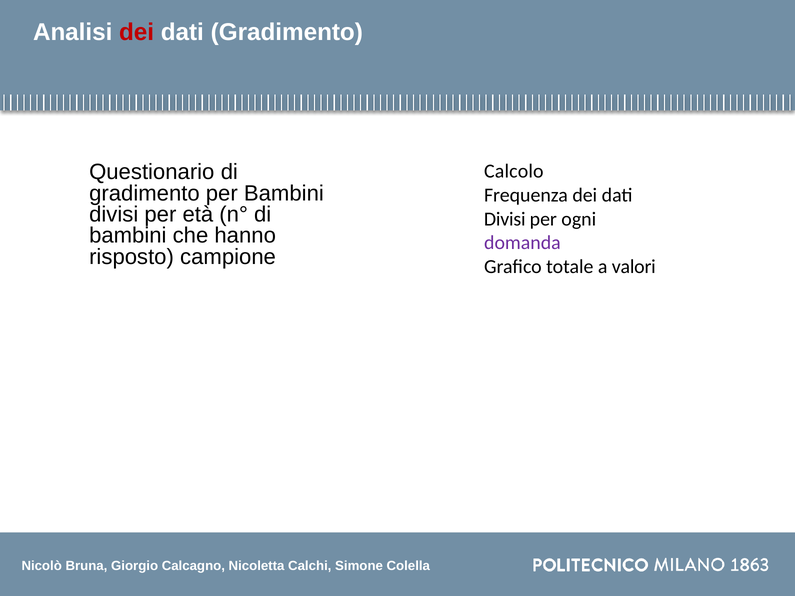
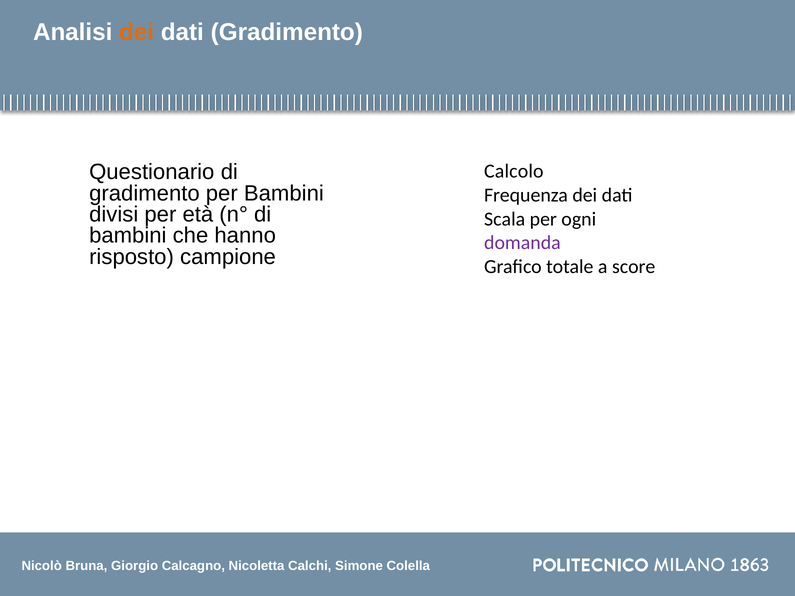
dei colour: red -> orange (137, 32)
Divisi: Divisi -> Scala (505, 219)
valori: valori -> score (634, 267)
